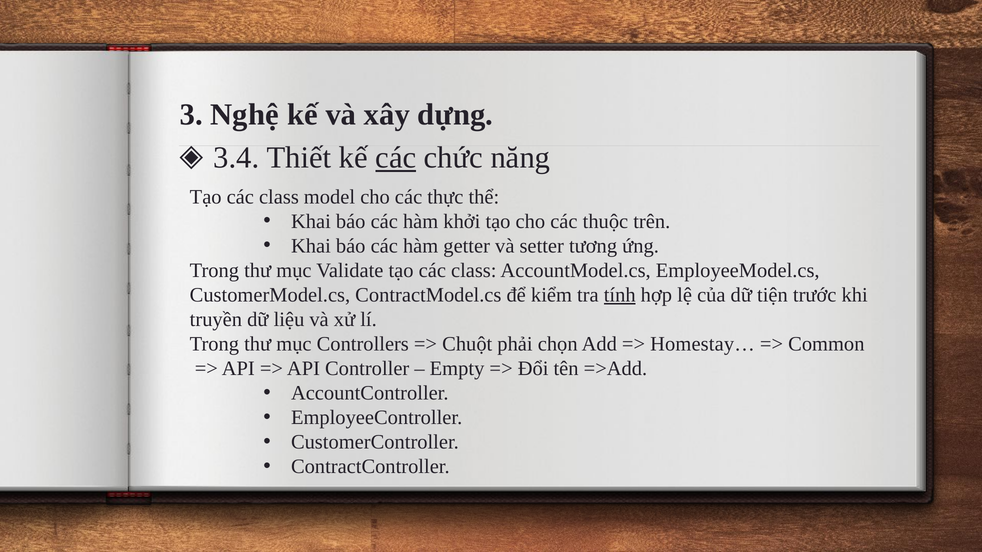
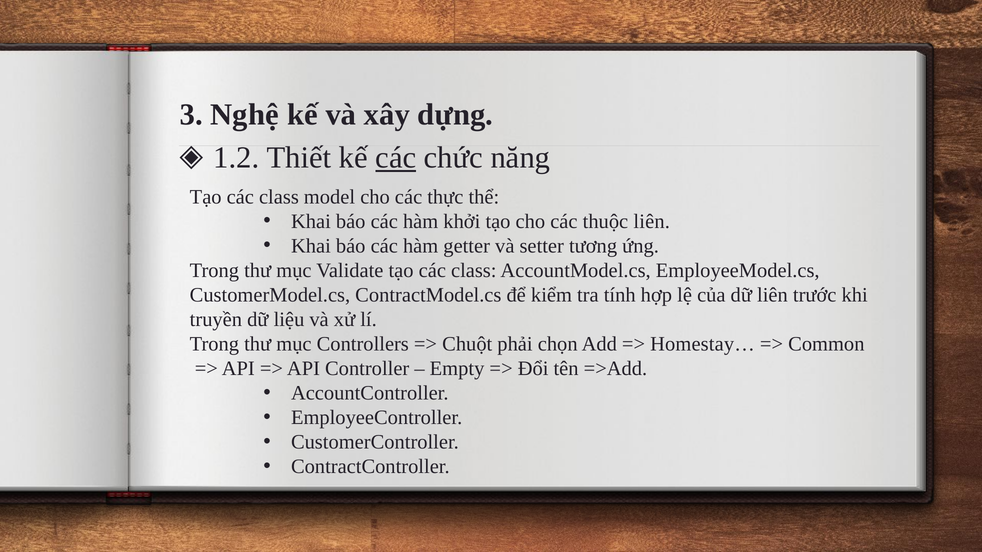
3.4: 3.4 -> 1.2 (236, 158)
thuộc trên: trên -> liên (652, 221)
tính underline: present -> none (620, 295)
dữ tiện: tiện -> liên (772, 295)
